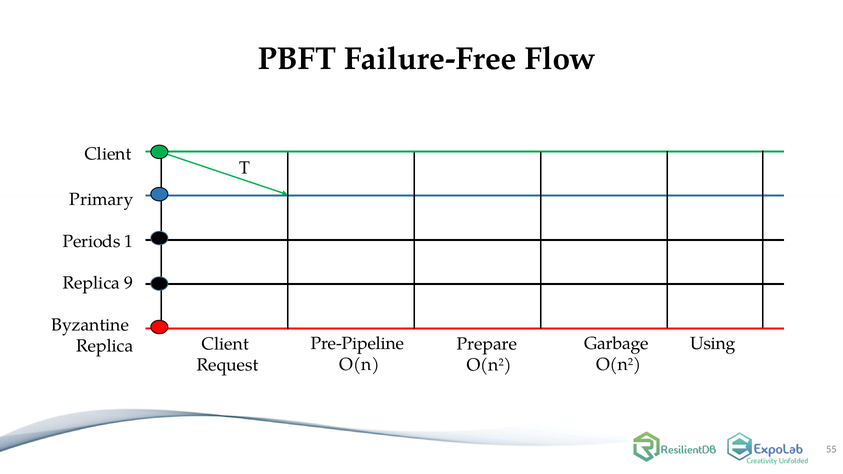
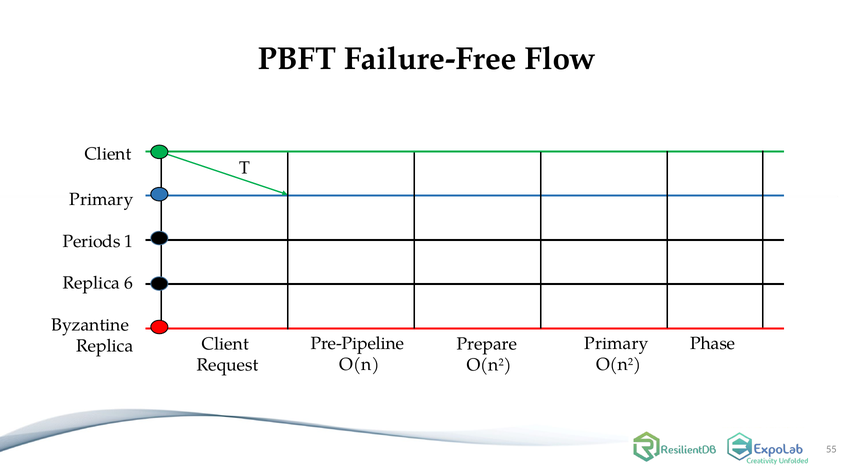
9: 9 -> 6 (129, 283)
Garbage: Garbage -> Primary (616, 344)
Using: Using -> Phase (713, 344)
